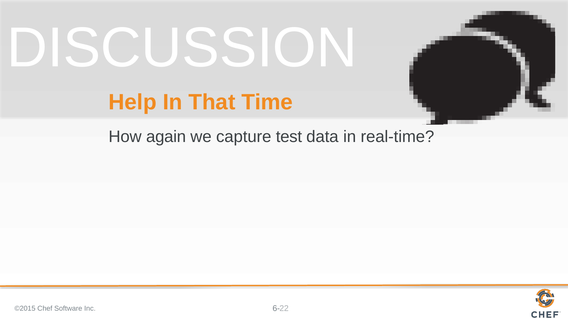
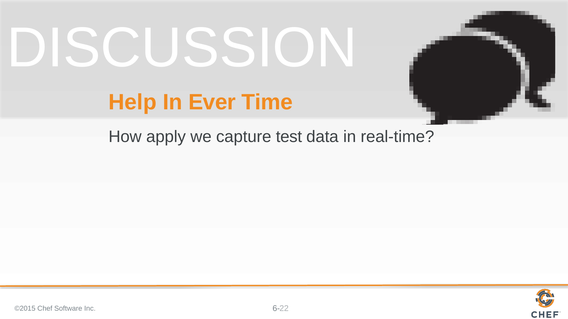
That: That -> Ever (212, 102)
again: again -> apply (166, 137)
